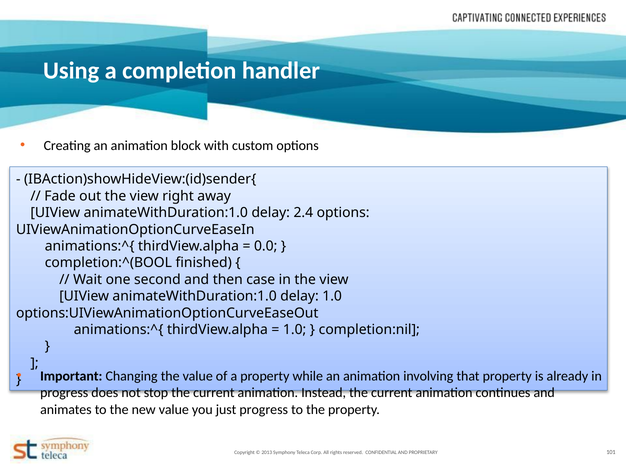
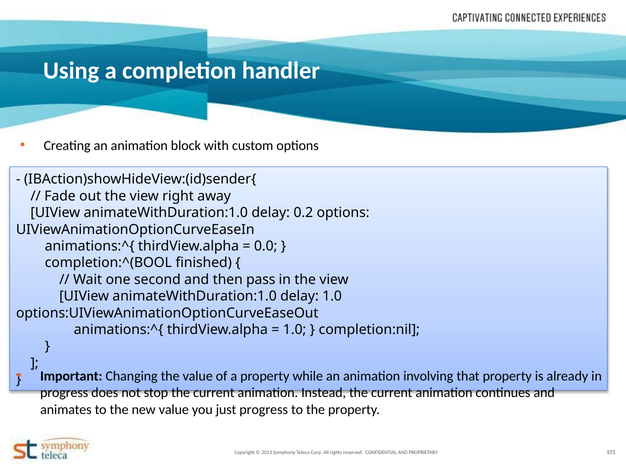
2.4: 2.4 -> 0.2 (303, 212)
case: case -> pass (261, 279)
